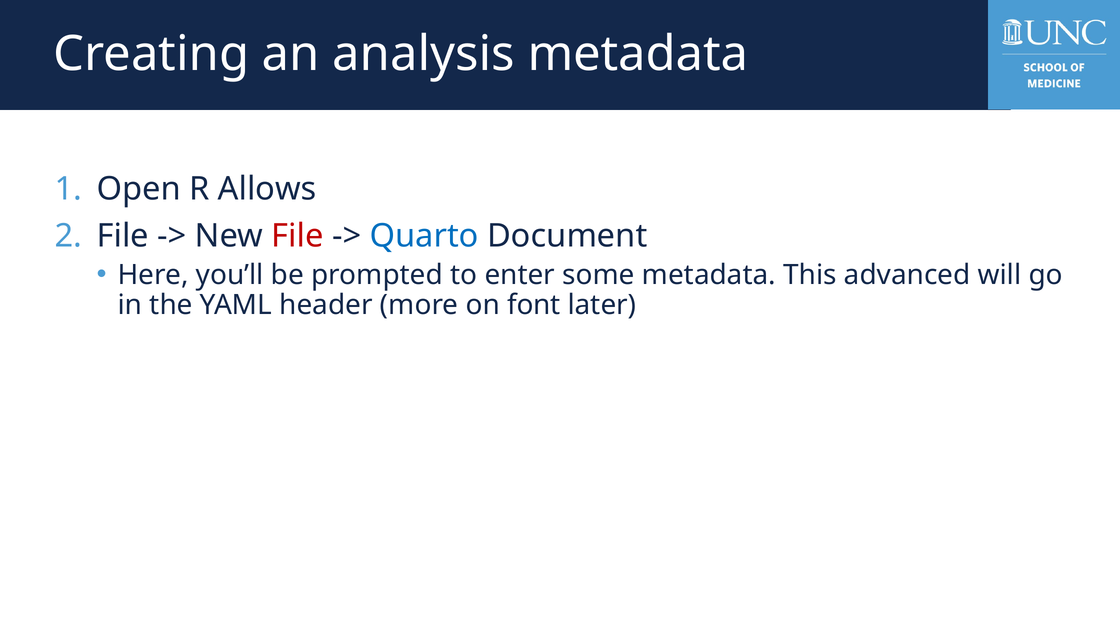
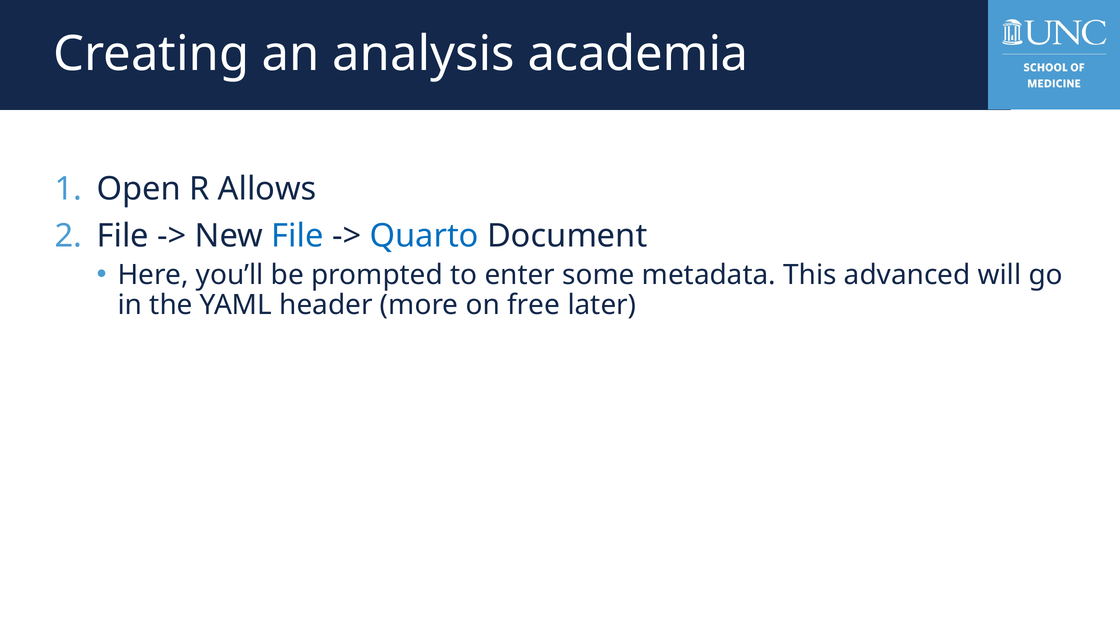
analysis metadata: metadata -> academia (638, 54)
File colour: red -> blue (298, 236)
font: font -> free (534, 305)
